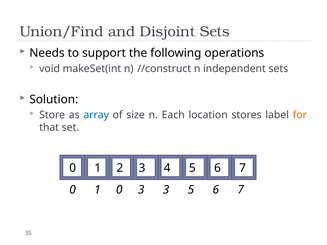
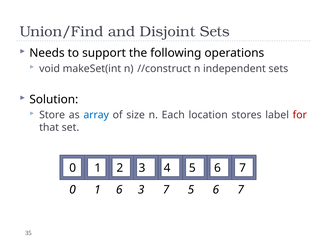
for colour: orange -> red (300, 115)
1 0: 0 -> 6 (119, 190)
3 3: 3 -> 7 (166, 190)
